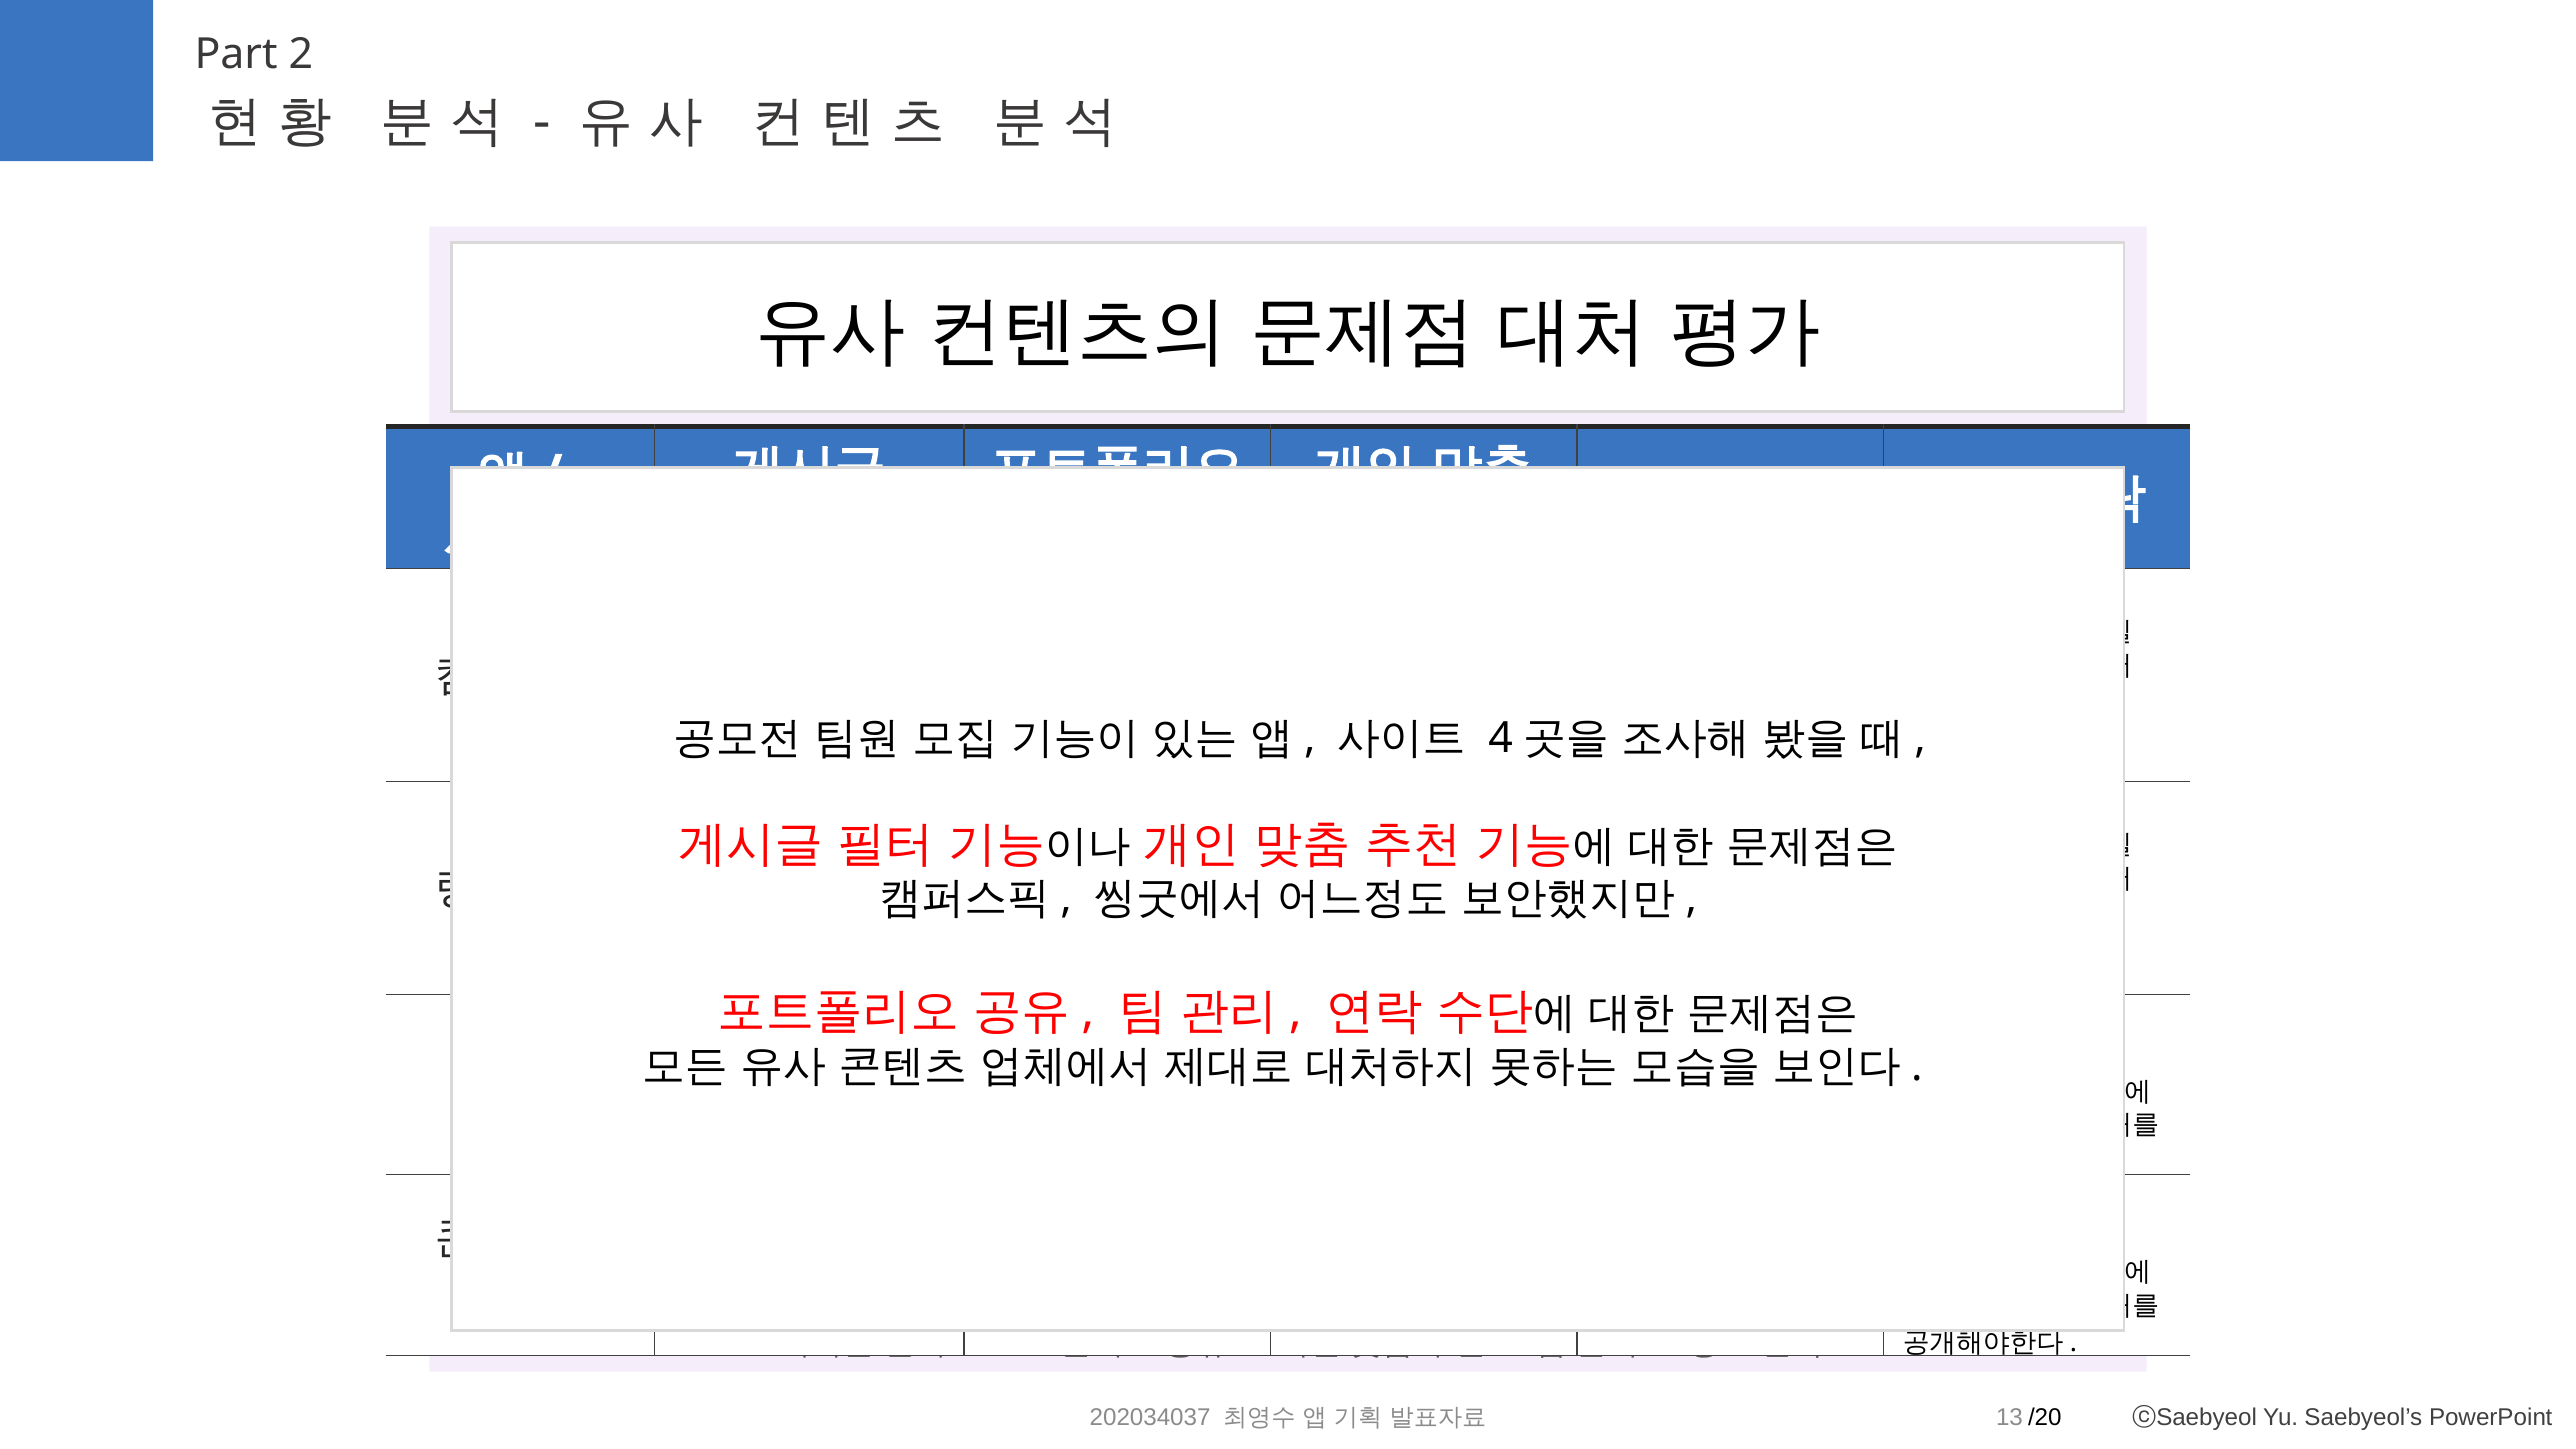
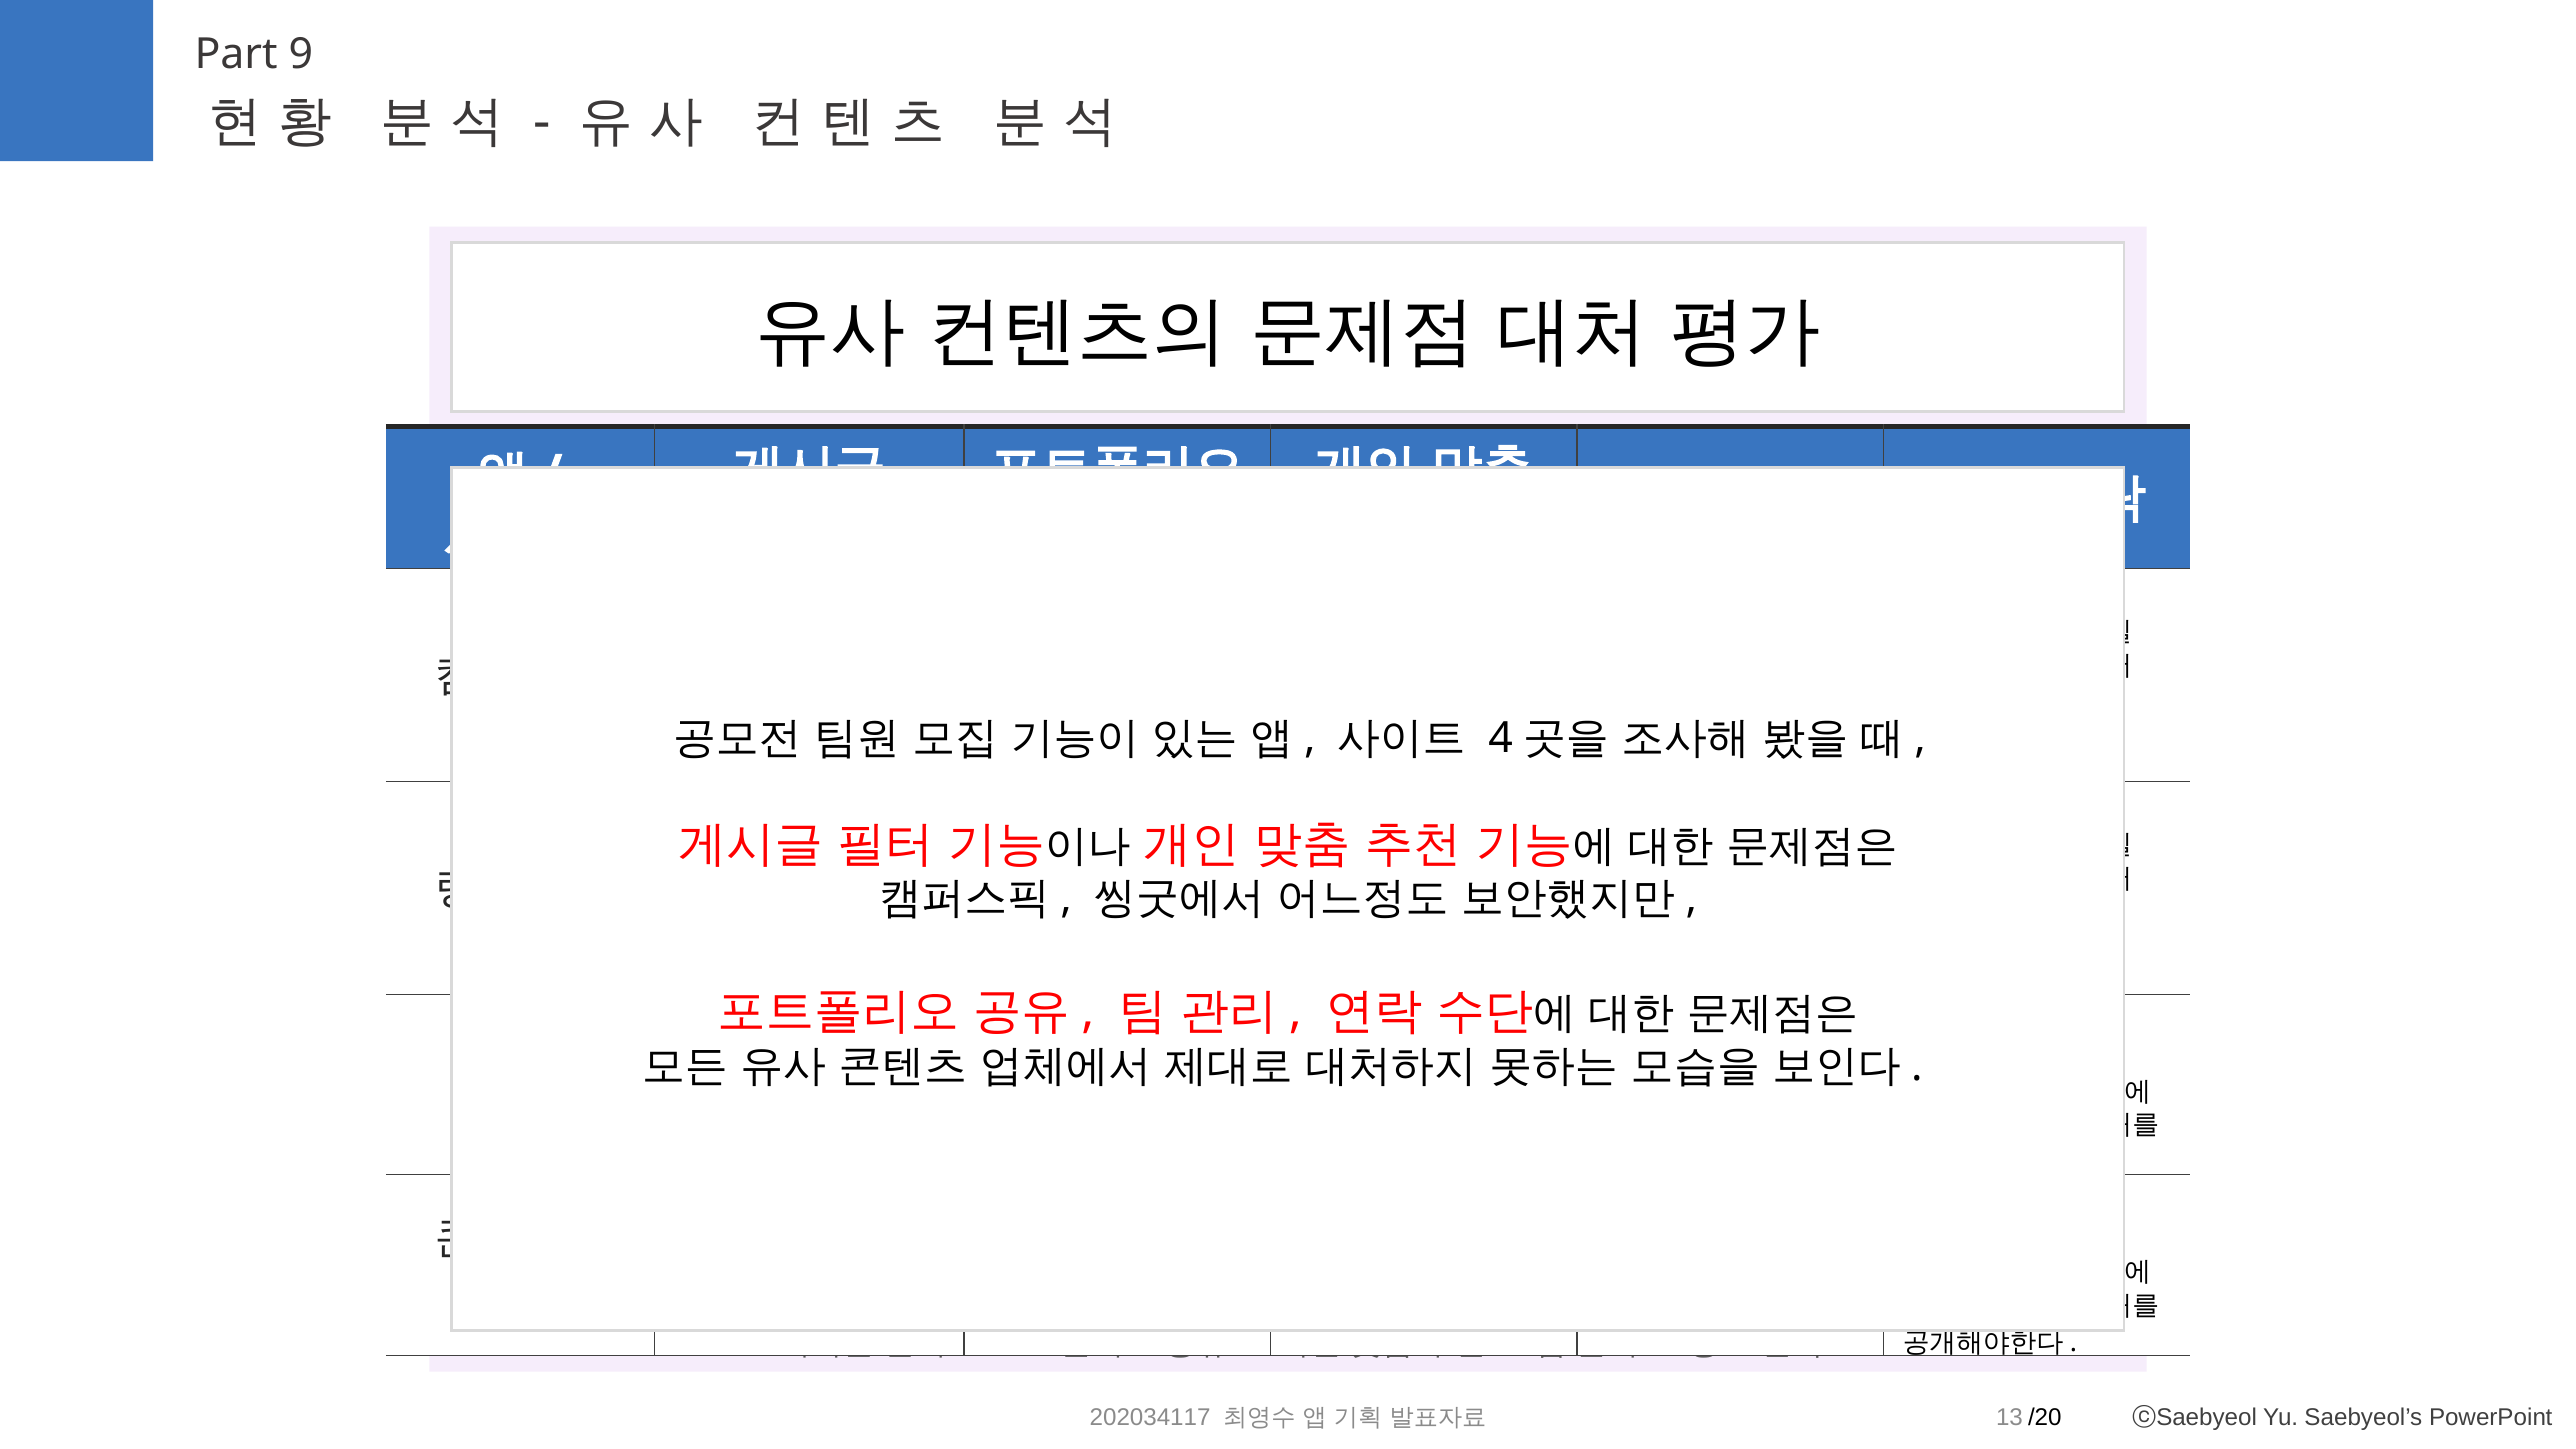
2: 2 -> 9 (301, 55)
202034037: 202034037 -> 202034117 (1150, 1418)
